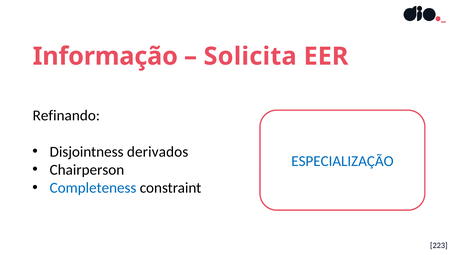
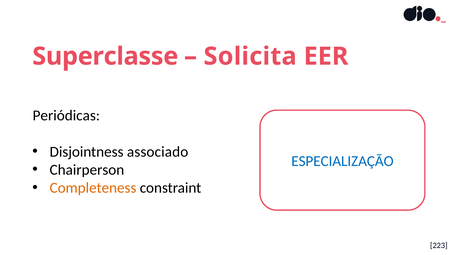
Informação: Informação -> Superclasse (105, 56)
Refinando: Refinando -> Periódicas (66, 116)
derivados: derivados -> associado (158, 152)
Completeness colour: blue -> orange (93, 188)
